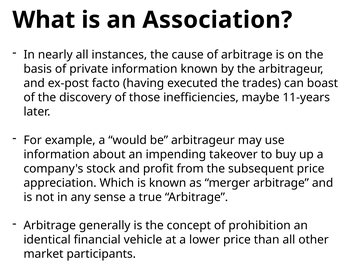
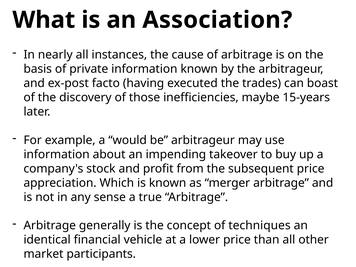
11-years: 11-years -> 15-years (306, 97)
prohibition: prohibition -> techniques (260, 226)
